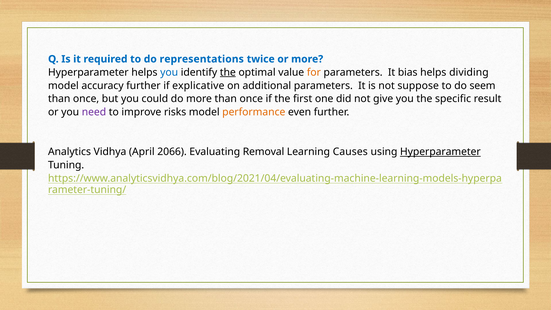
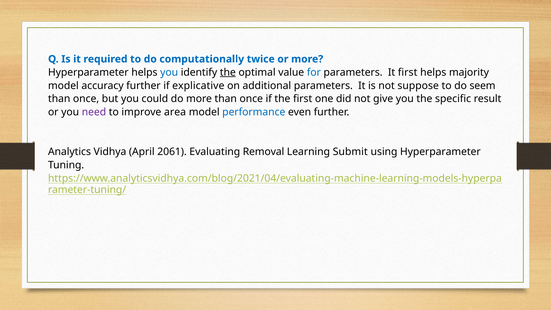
representations: representations -> computationally (202, 59)
for colour: orange -> blue (314, 72)
It bias: bias -> first (408, 72)
dividing: dividing -> majority (469, 72)
risks: risks -> area (175, 112)
performance colour: orange -> blue (254, 112)
2066: 2066 -> 2061 (172, 152)
Causes: Causes -> Submit (350, 152)
Hyperparameter underline: present -> none (440, 152)
